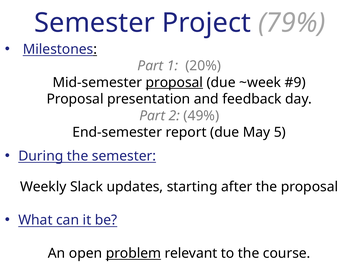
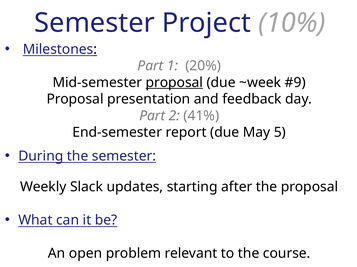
79%: 79% -> 10% (292, 23)
49%: 49% -> 41% (201, 116)
problem underline: present -> none (133, 254)
